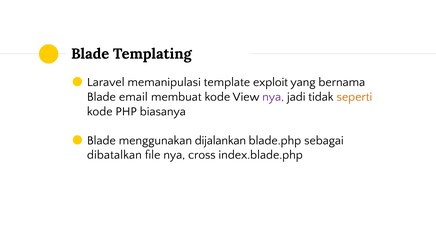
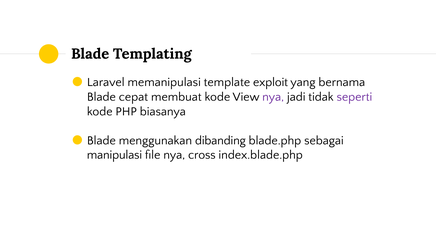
email: email -> cepat (133, 97)
seperti colour: orange -> purple (354, 97)
dijalankan: dijalankan -> dibanding (220, 141)
dibatalkan: dibatalkan -> manipulasi (114, 155)
